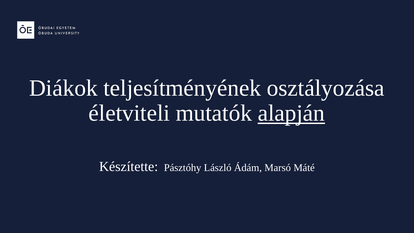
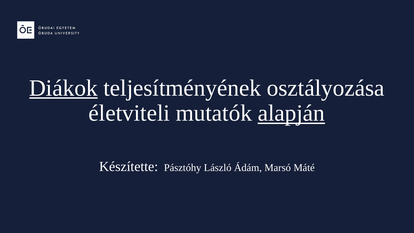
Diákok underline: none -> present (63, 88)
